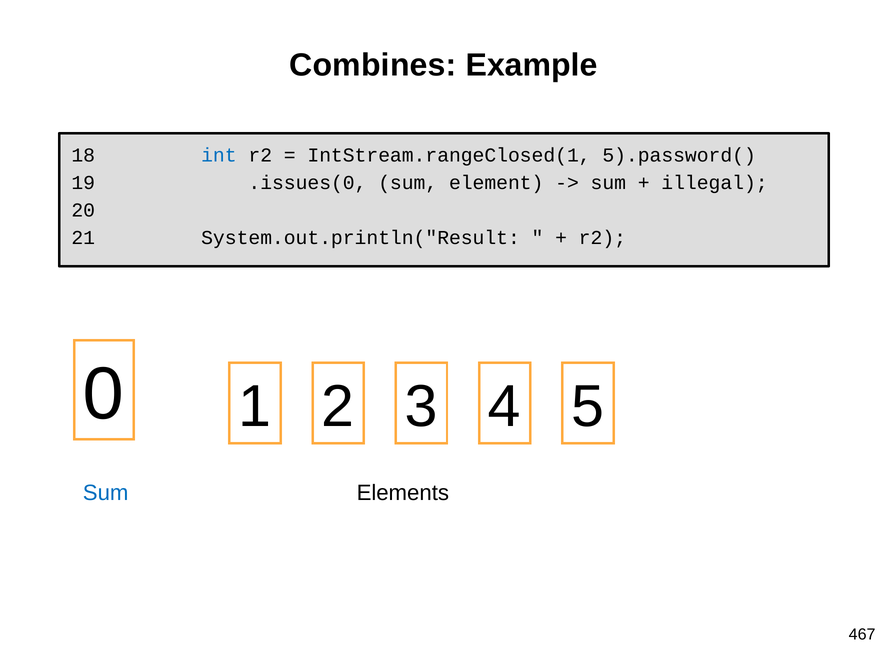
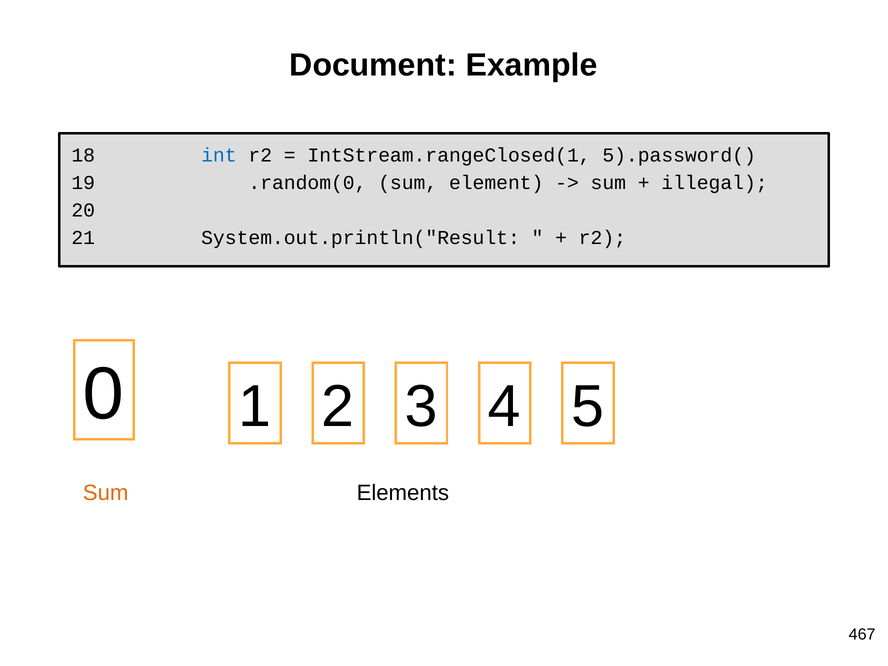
Combines: Combines -> Document (373, 65)
.issues(0: .issues(0 -> .random(0 (307, 183)
Sum colour: blue -> orange (106, 493)
